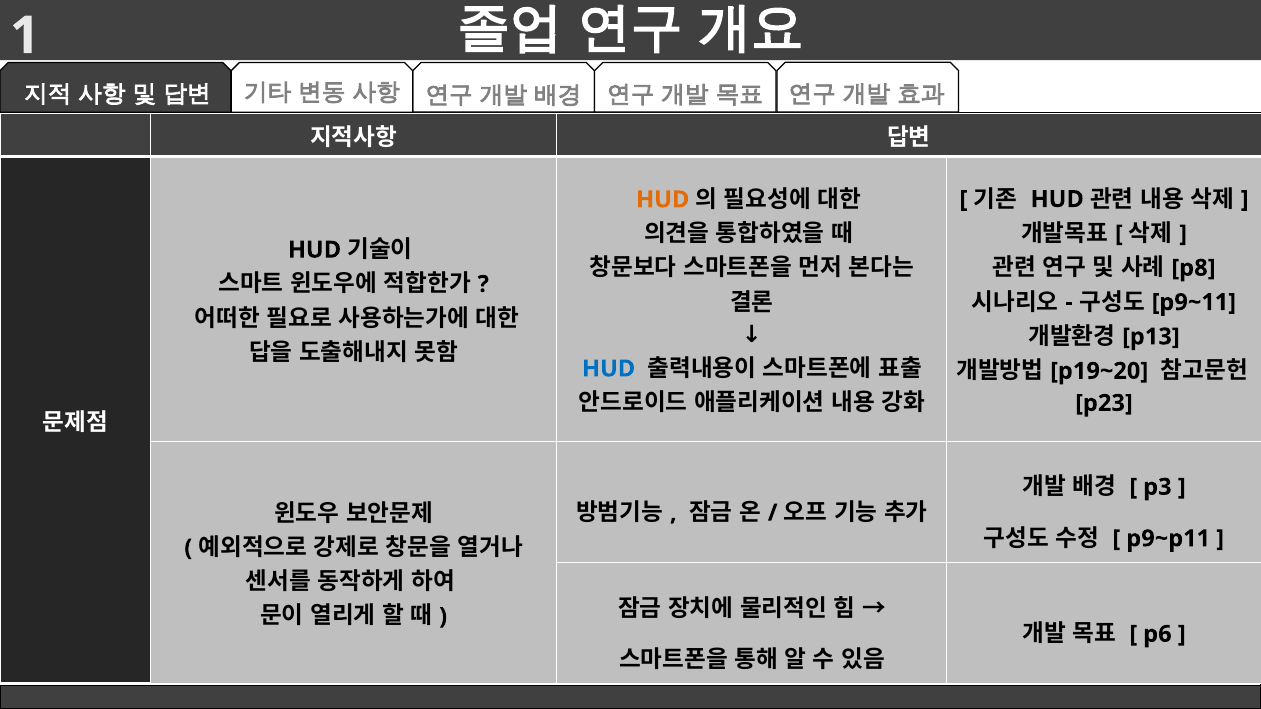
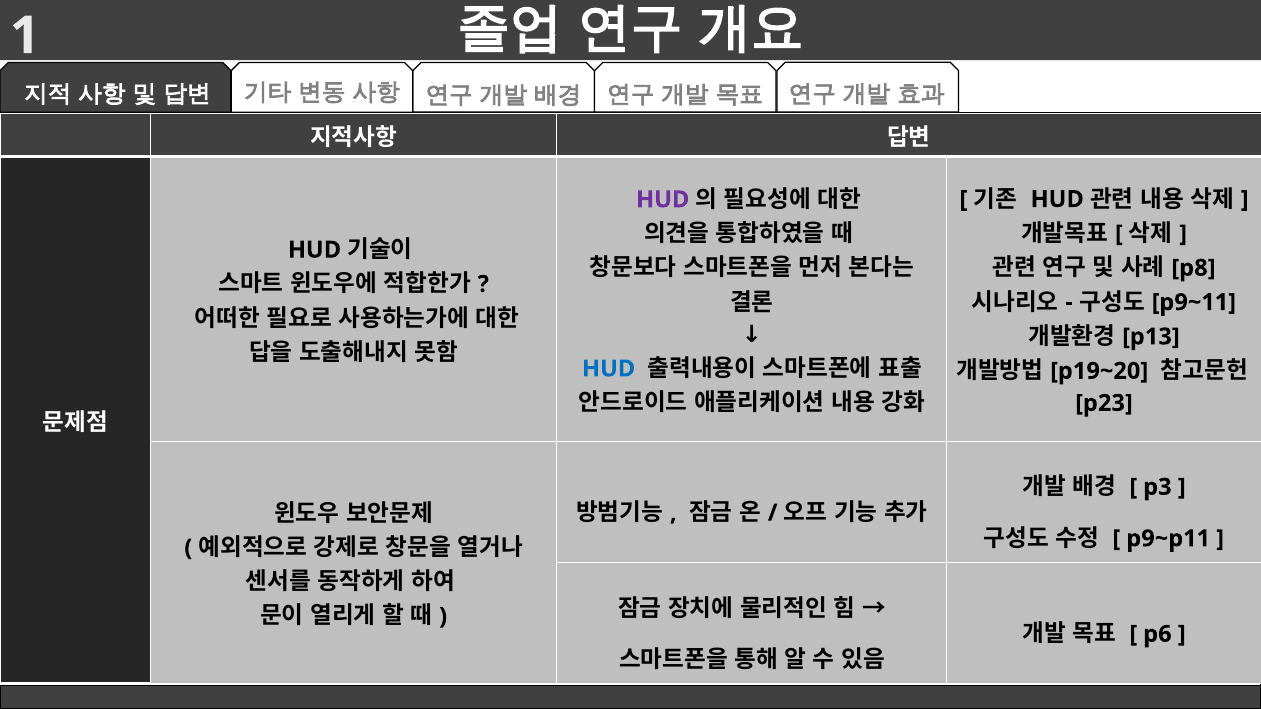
HUD colour: orange -> purple (663, 200)
